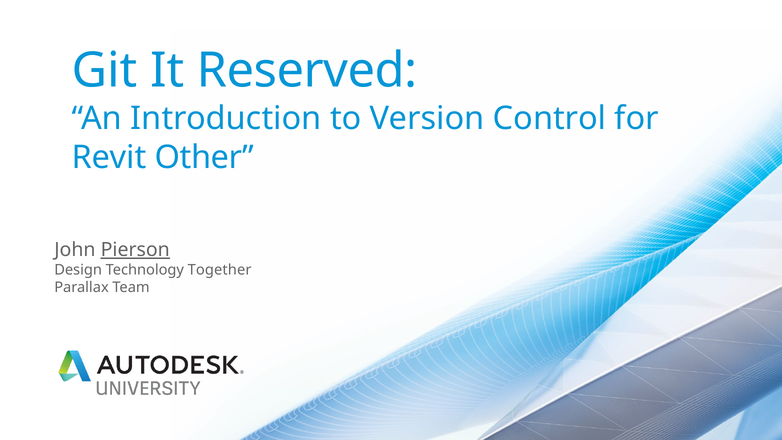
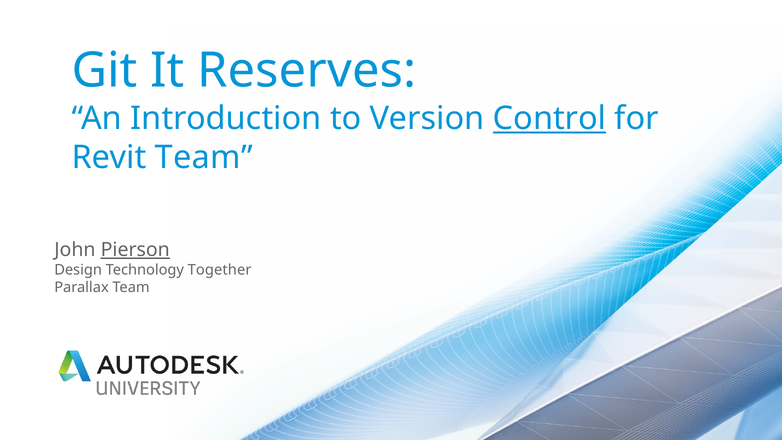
Reserved: Reserved -> Reserves (307, 71)
Control underline: none -> present (550, 118)
Revit Other: Other -> Team (204, 157)
